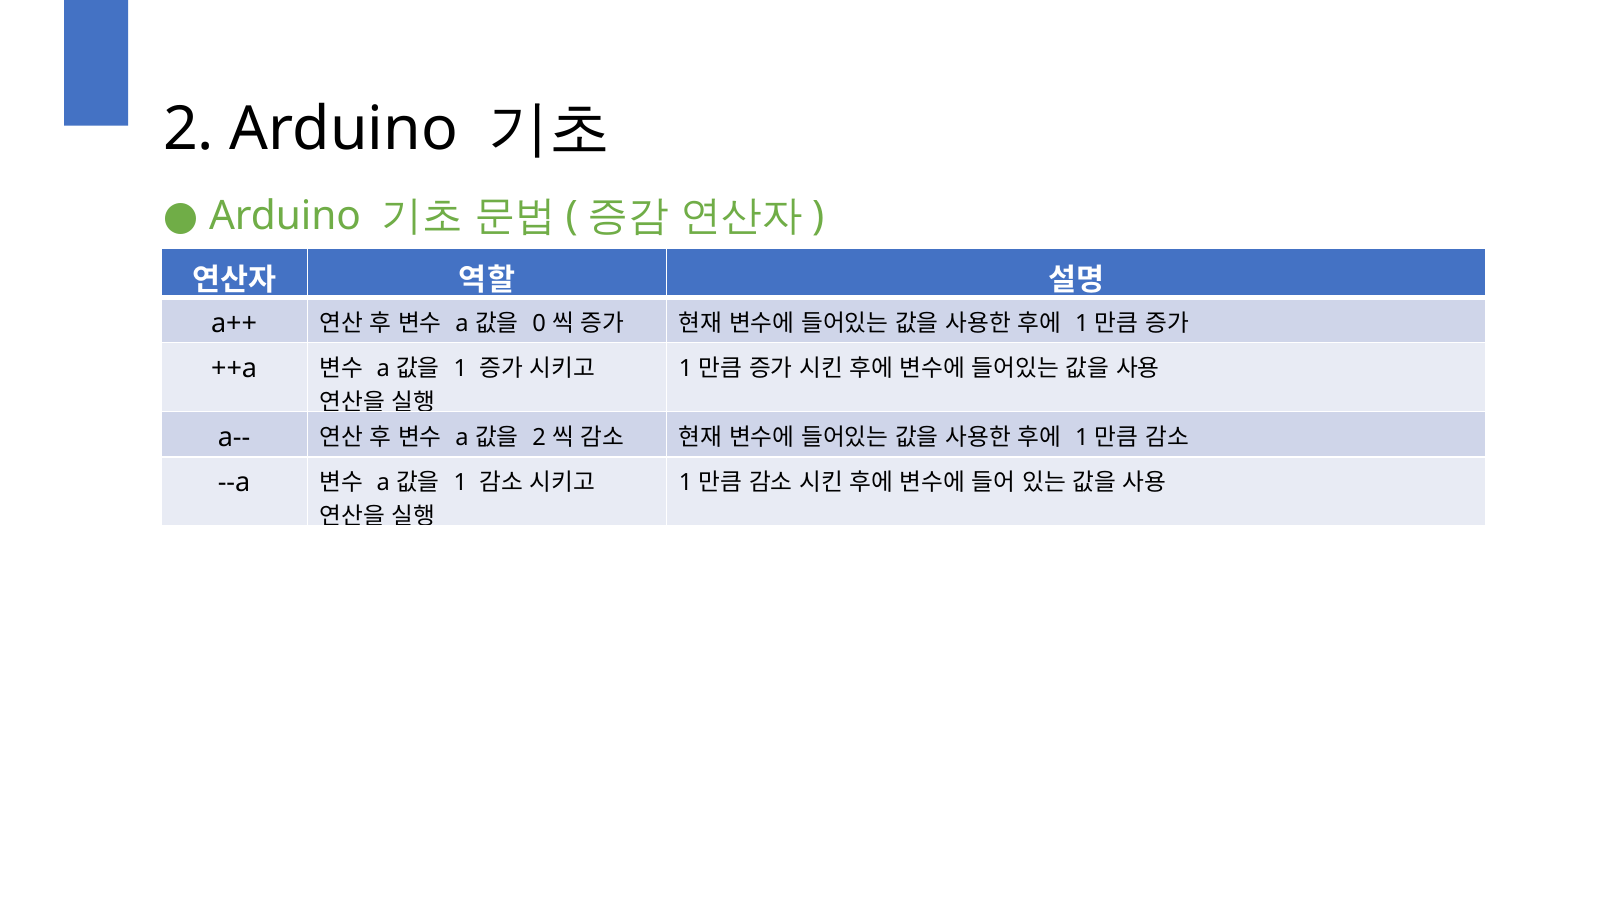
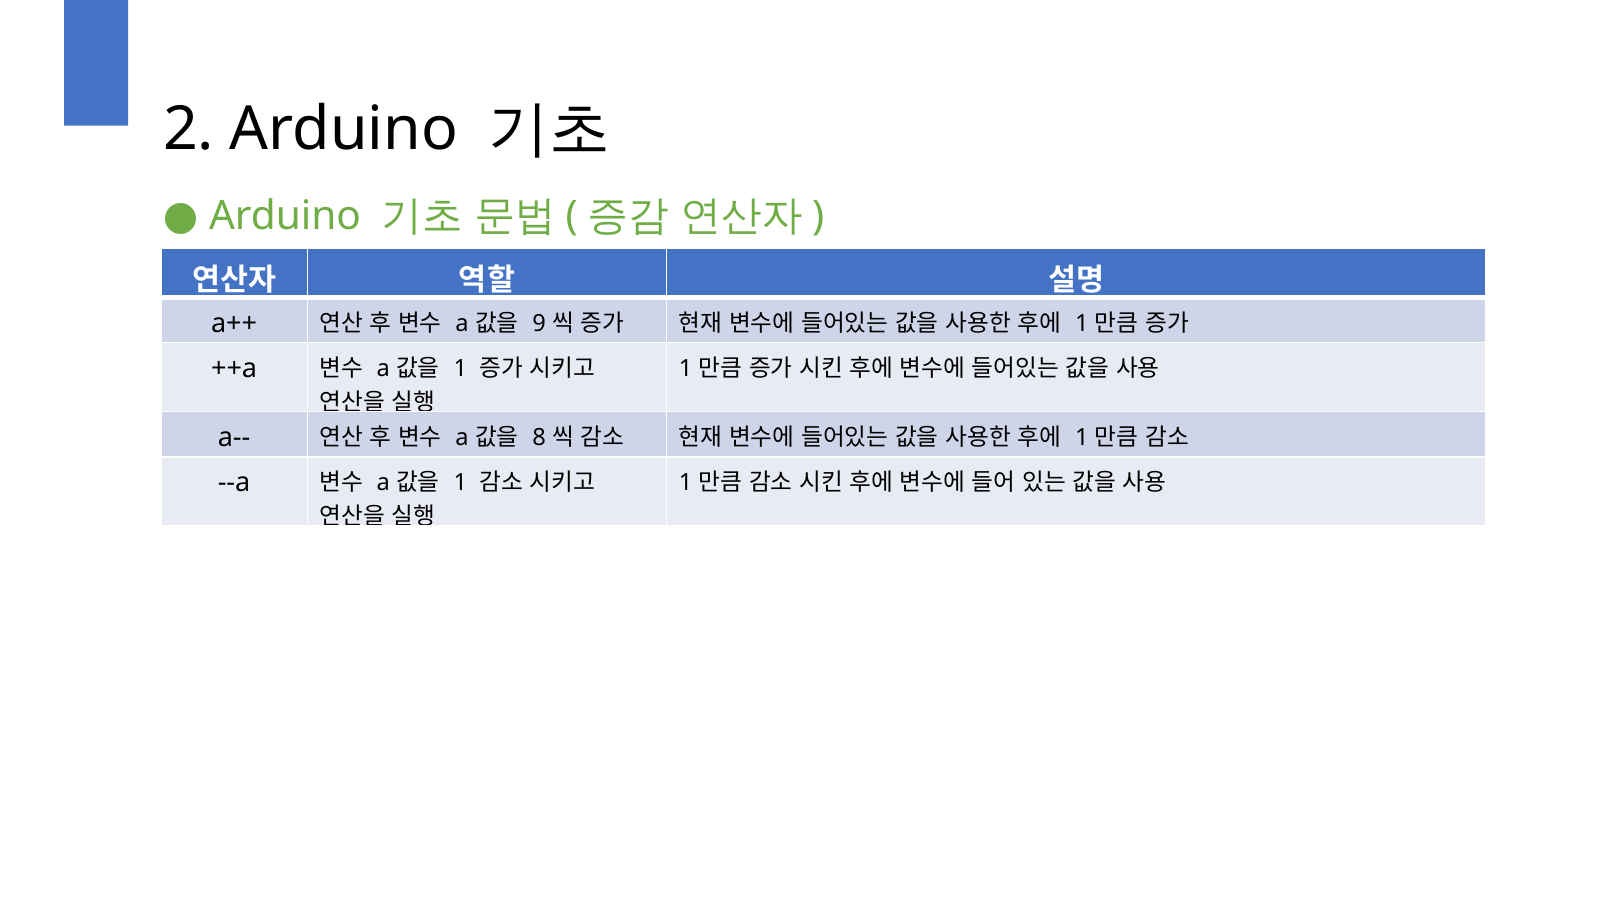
0: 0 -> 9 (539, 323)
2: 2 -> 8 (539, 438)
